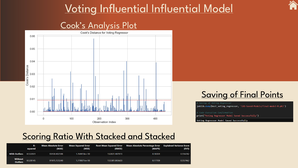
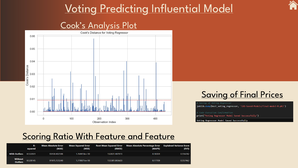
Voting Influential: Influential -> Predicting (124, 8)
Points: Points -> Prices (272, 94)
With Stacked: Stacked -> Feature (111, 136)
and Stacked: Stacked -> Feature (160, 136)
